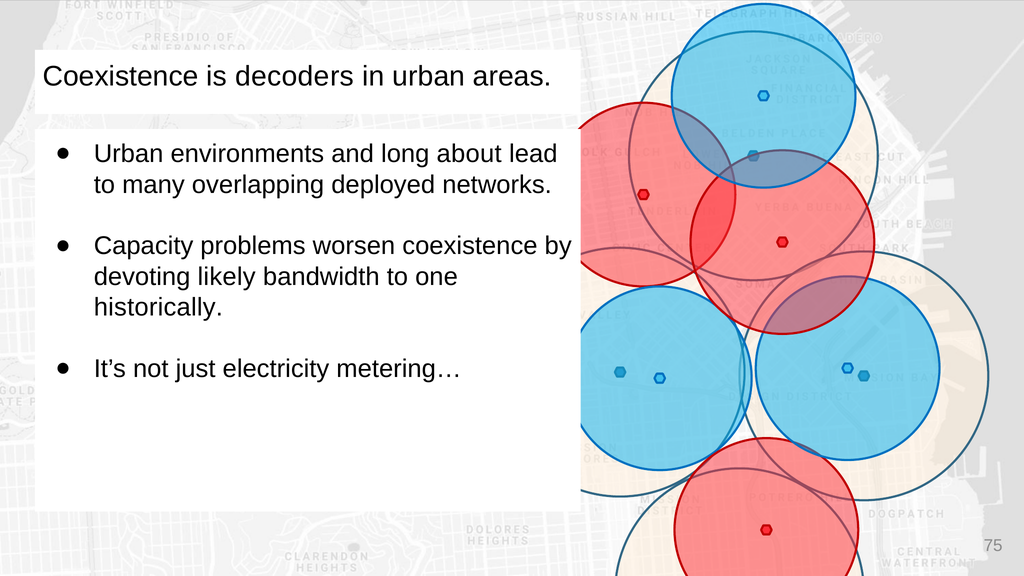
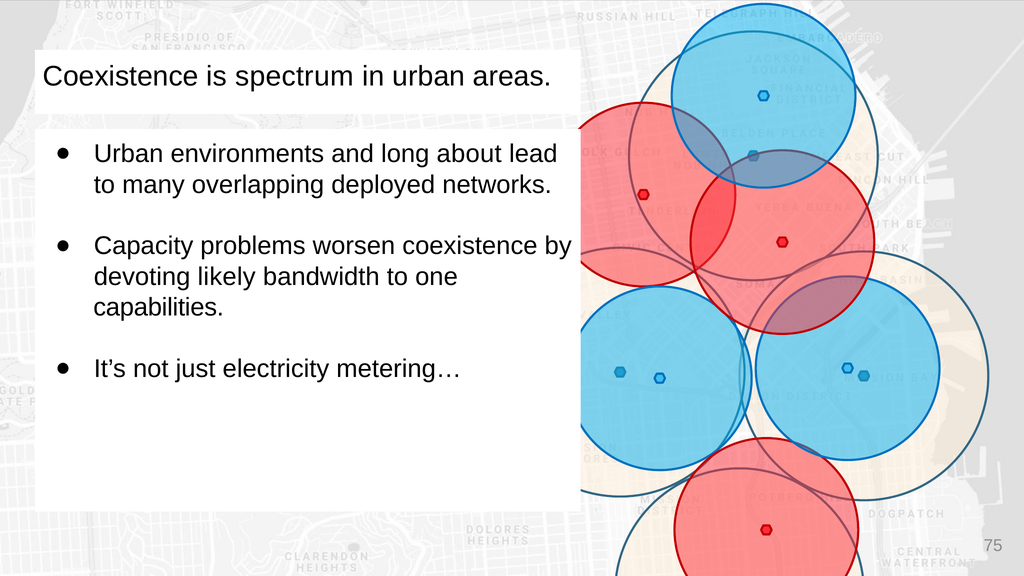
decoders: decoders -> spectrum (295, 77)
historically: historically -> capabilities (159, 307)
